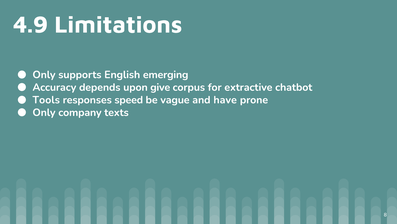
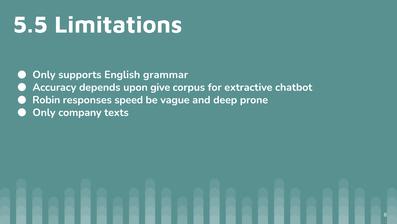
4.9: 4.9 -> 5.5 (30, 25)
emerging: emerging -> grammar (166, 74)
Tools: Tools -> Robin (46, 100)
have: have -> deep (225, 100)
